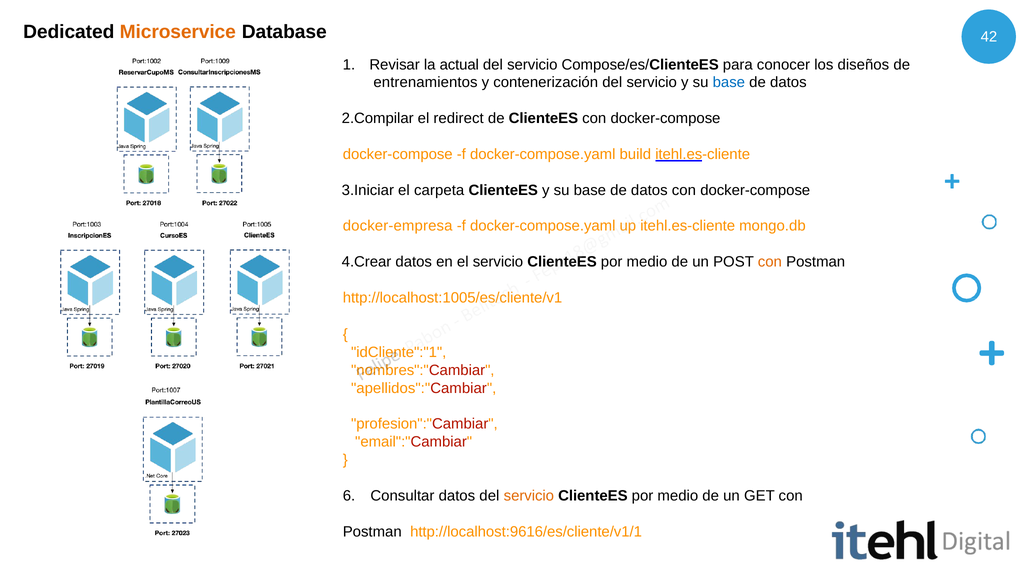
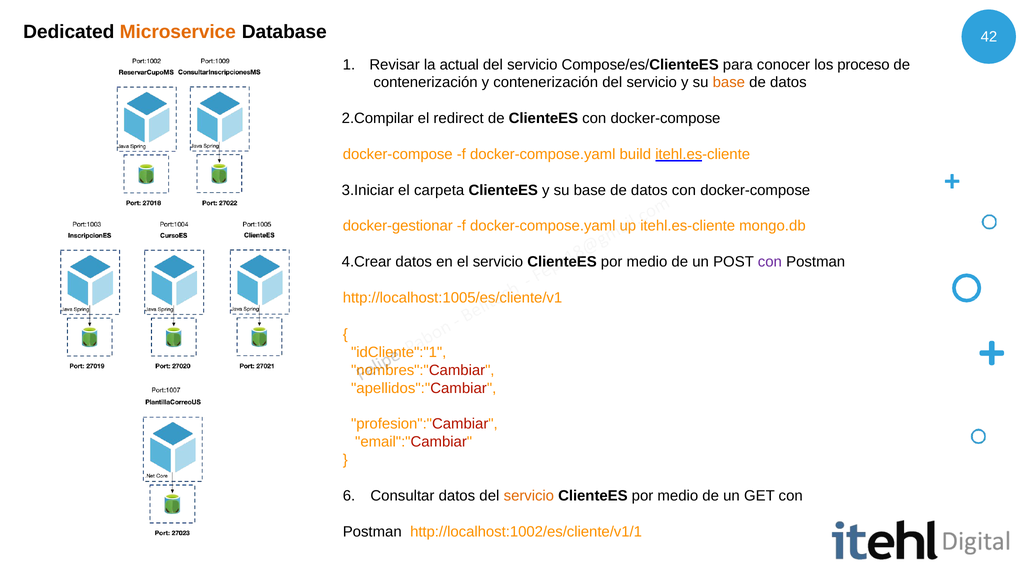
diseños: diseños -> proceso (863, 65)
entrenamientos: entrenamientos -> contenerización (426, 83)
base colour: blue -> orange (729, 83)
docker-empresa: docker-empresa -> docker-gestionar (398, 226)
con colour: orange -> purple (770, 262)
http://localhost:9616/es/cliente/v1/1: http://localhost:9616/es/cliente/v1/1 -> http://localhost:1002/es/cliente/v1/1 (526, 532)
